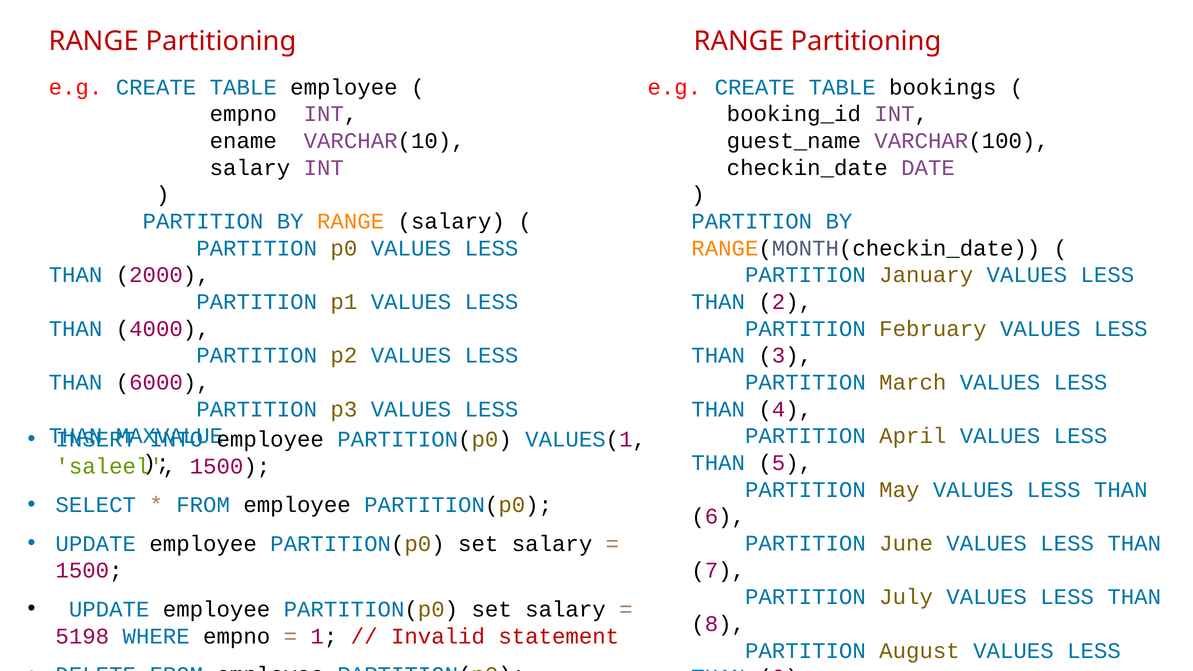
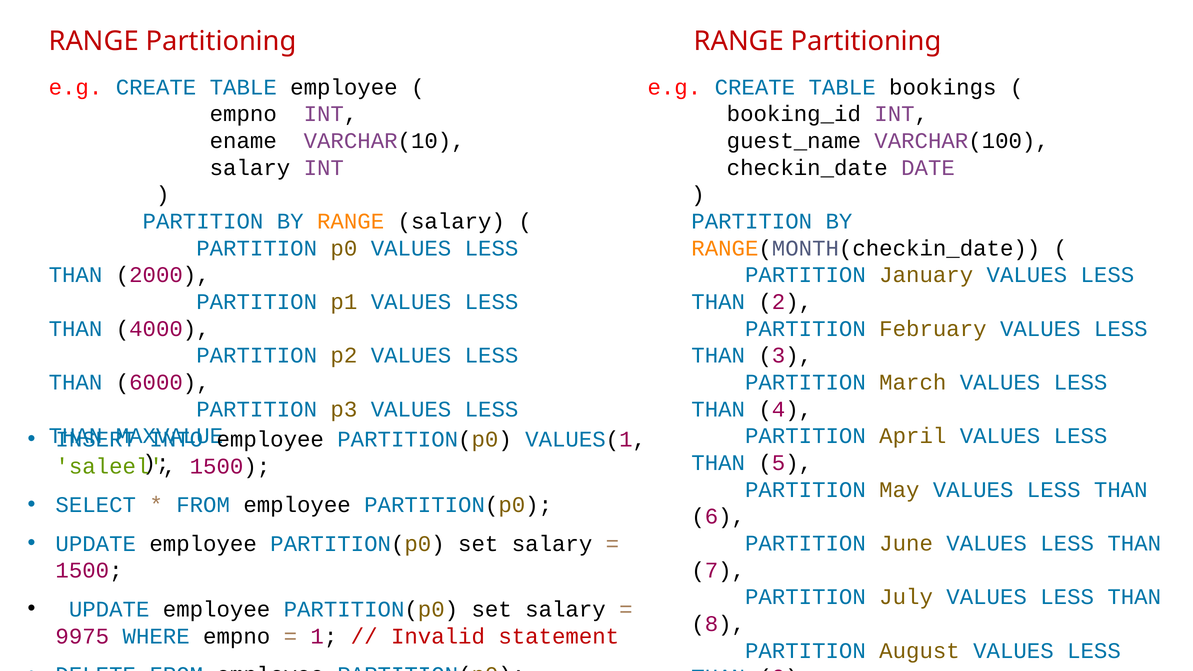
5198: 5198 -> 9975 (82, 636)
